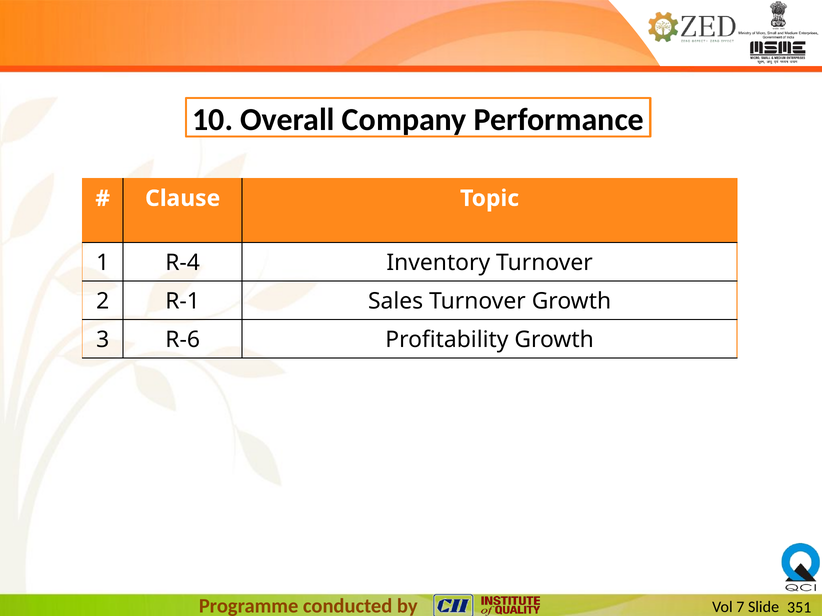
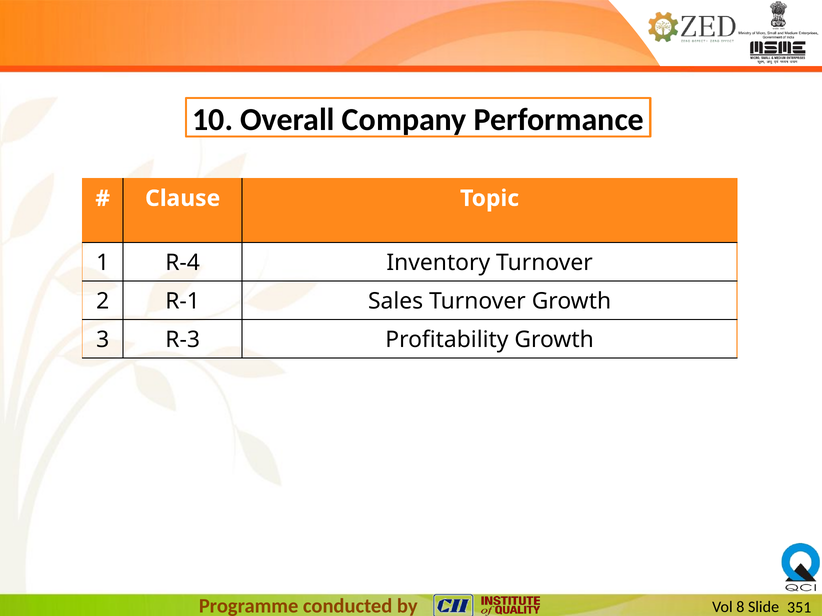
R-6: R-6 -> R-3 (183, 340)
7: 7 -> 8 (740, 607)
